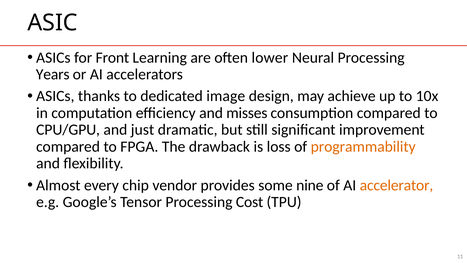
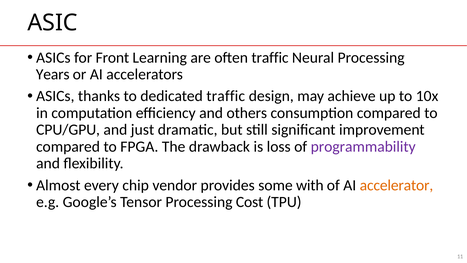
often lower: lower -> traffic (270, 57)
dedicated image: image -> traffic (226, 96)
misses: misses -> others (247, 113)
programmability colour: orange -> purple (363, 146)
nine: nine -> with (310, 185)
